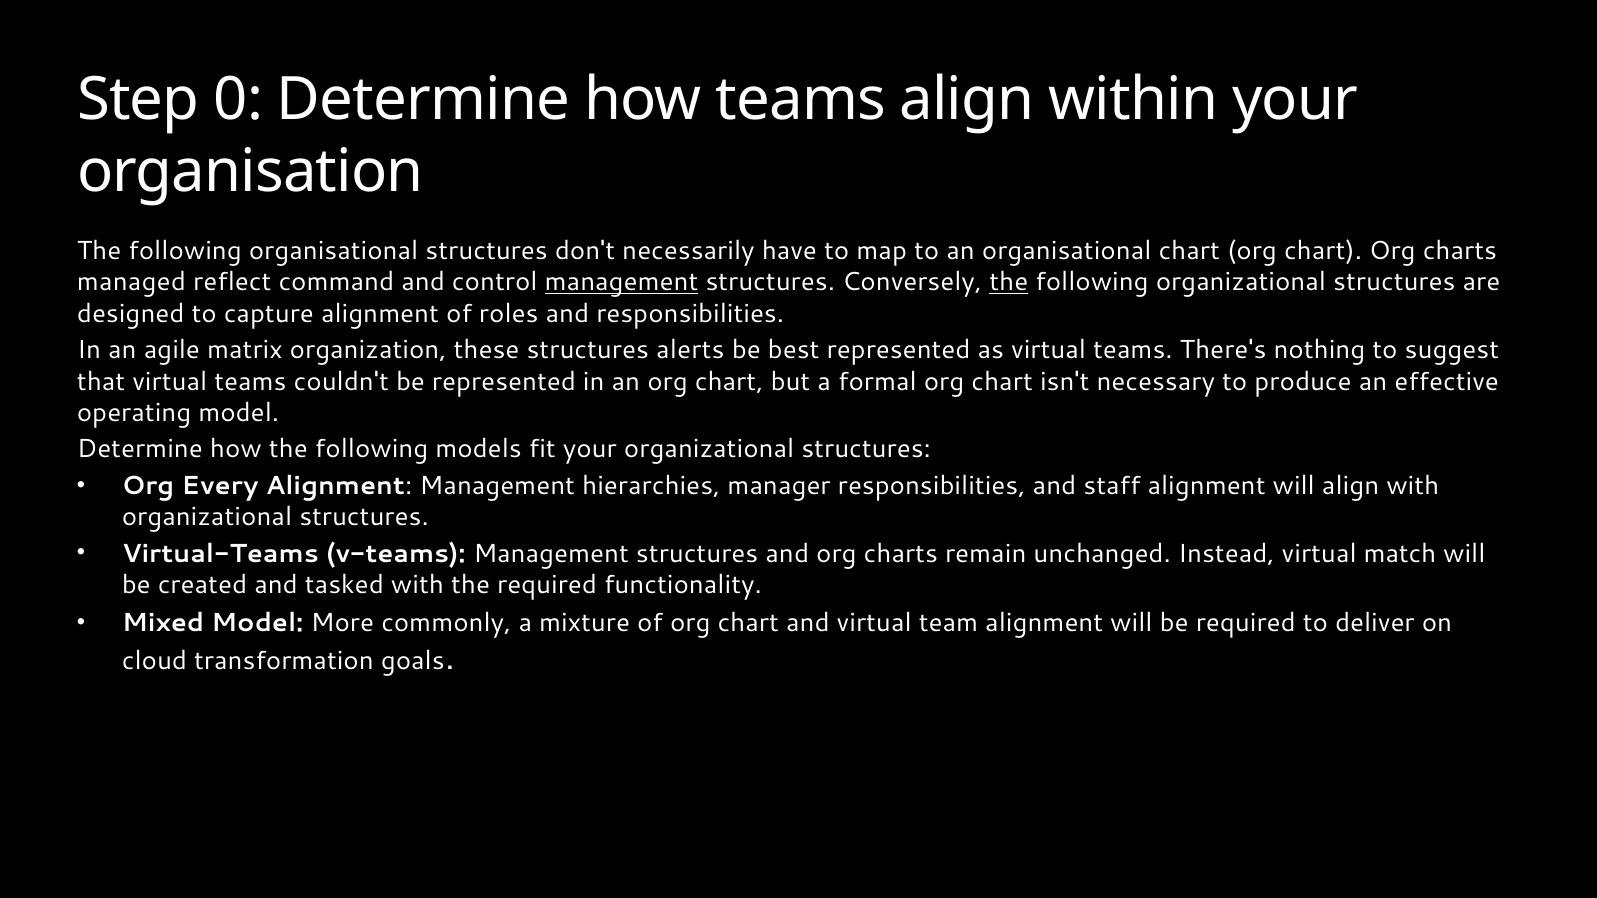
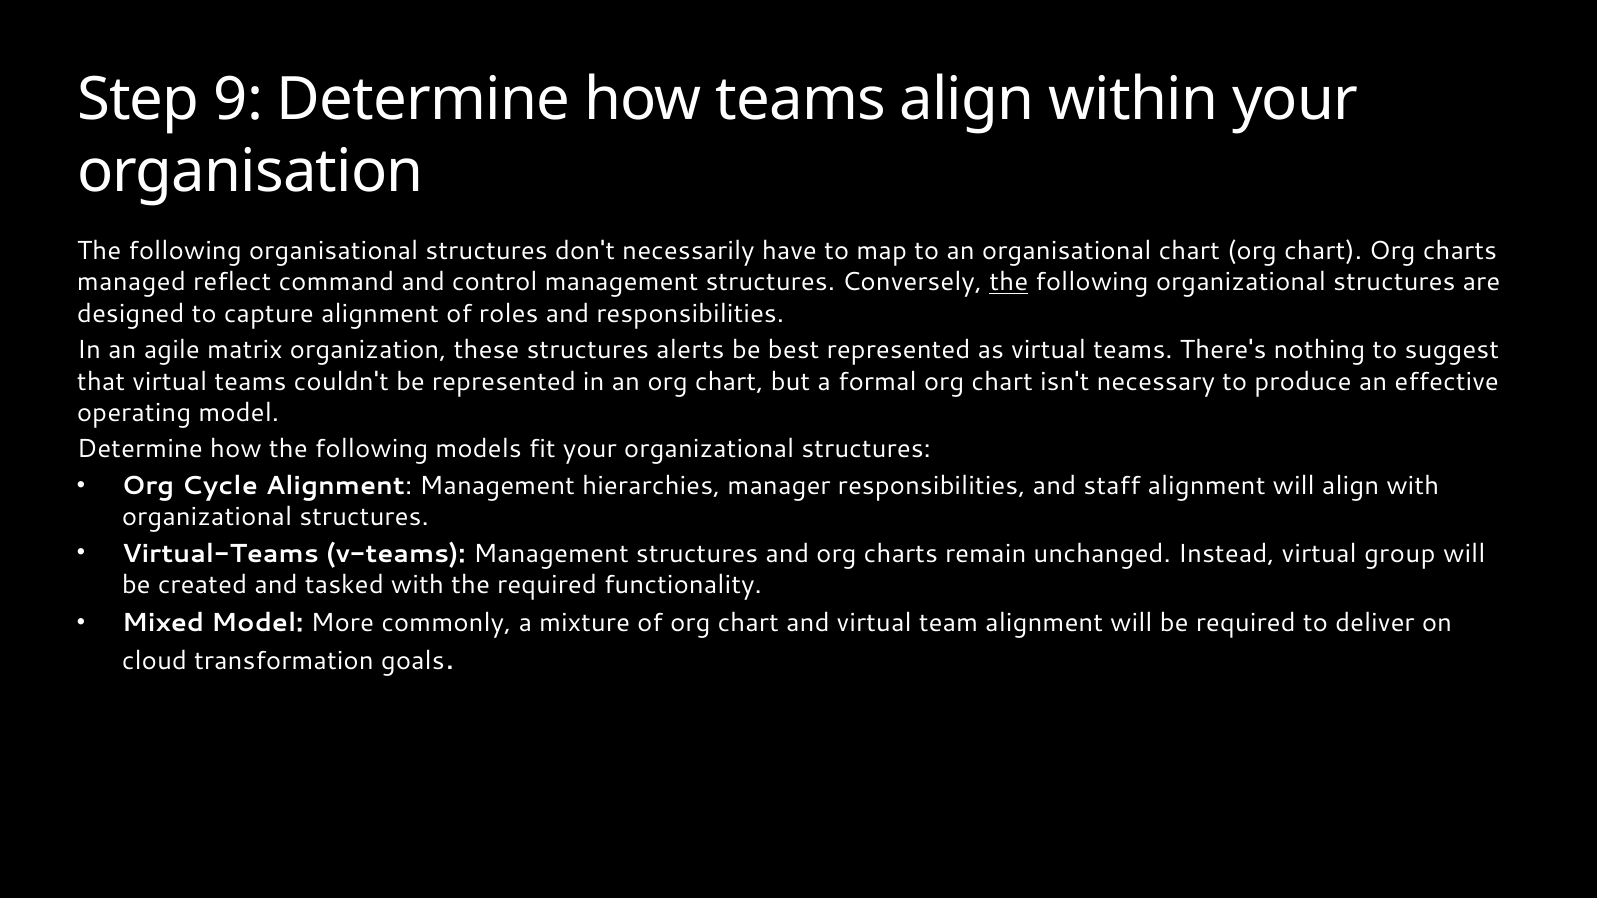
0: 0 -> 9 (238, 100)
management underline: present -> none (622, 282)
Every: Every -> Cycle (220, 486)
match: match -> group (1400, 554)
